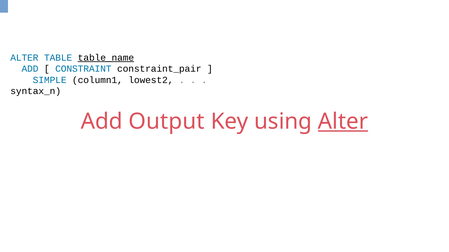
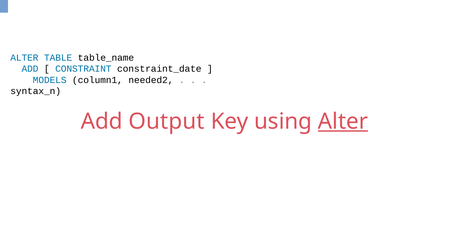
table_name underline: present -> none (106, 58)
constraint_pair: constraint_pair -> constraint_date (159, 69)
SIMPLE: SIMPLE -> MODELS (50, 80)
lowest2: lowest2 -> needed2 (151, 80)
